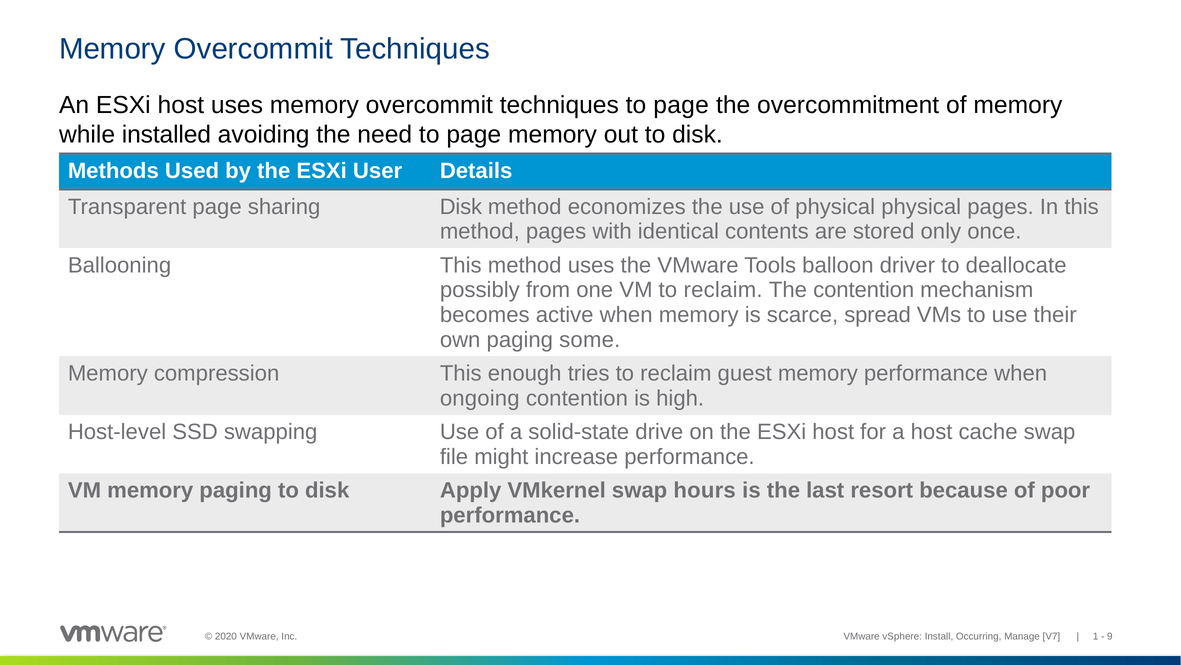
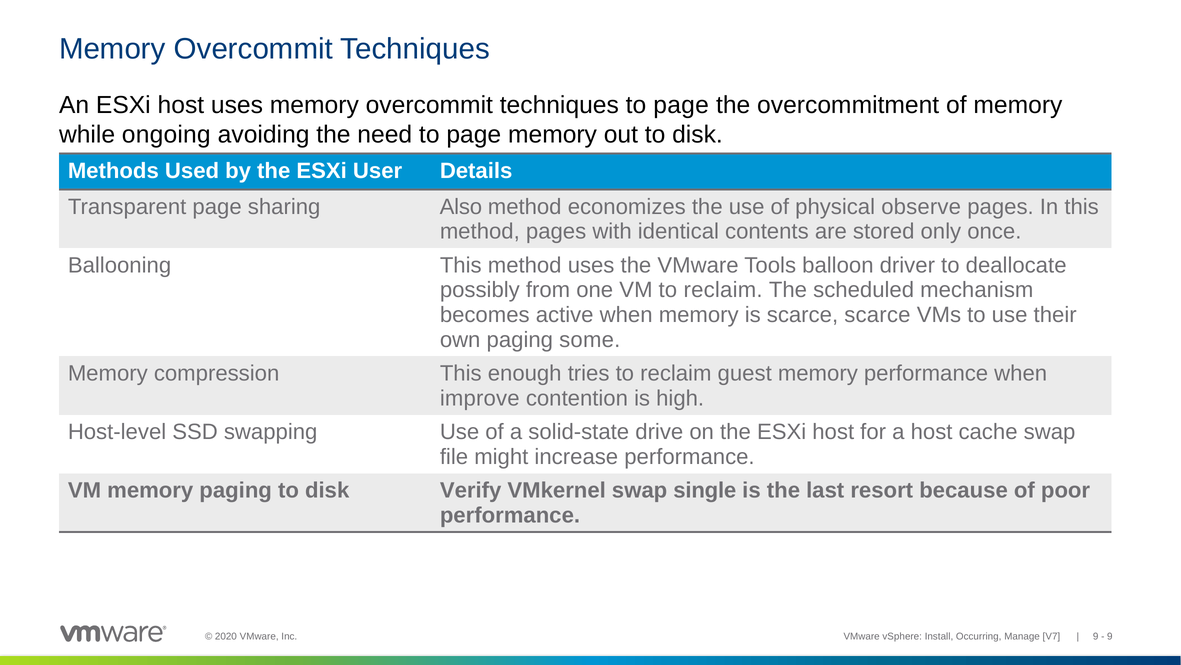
installed: installed -> ongoing (166, 135)
sharing Disk: Disk -> Also (461, 207)
physical physical: physical -> observe (921, 207)
The contention: contention -> scheduled (864, 290)
scarce spread: spread -> scarce (877, 315)
ongoing: ongoing -> improve (480, 398)
Apply: Apply -> Verify (471, 490)
hours: hours -> single (705, 490)
1: 1 -> 9 (1096, 636)
